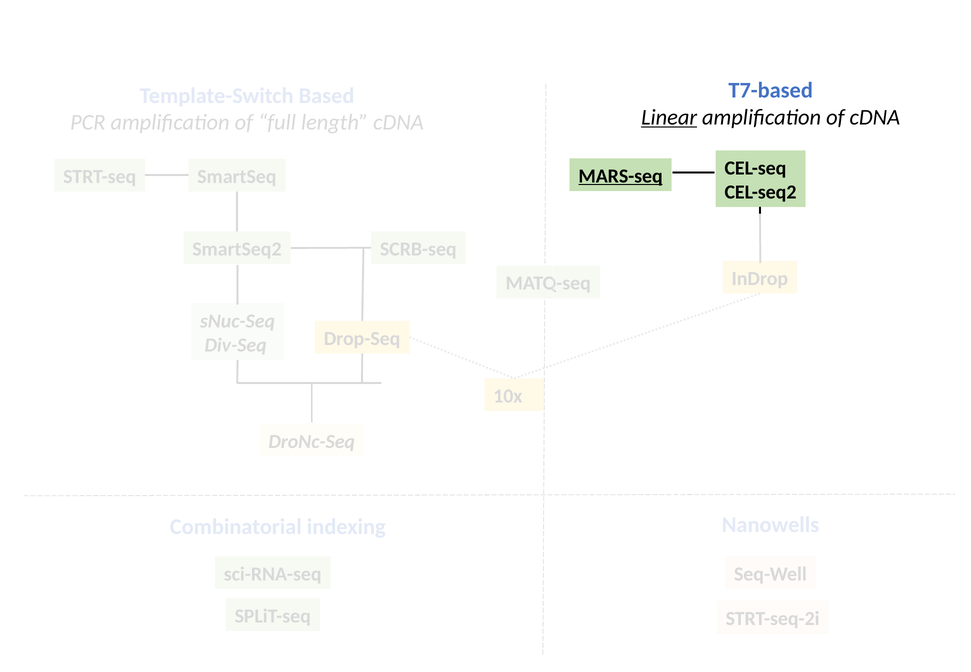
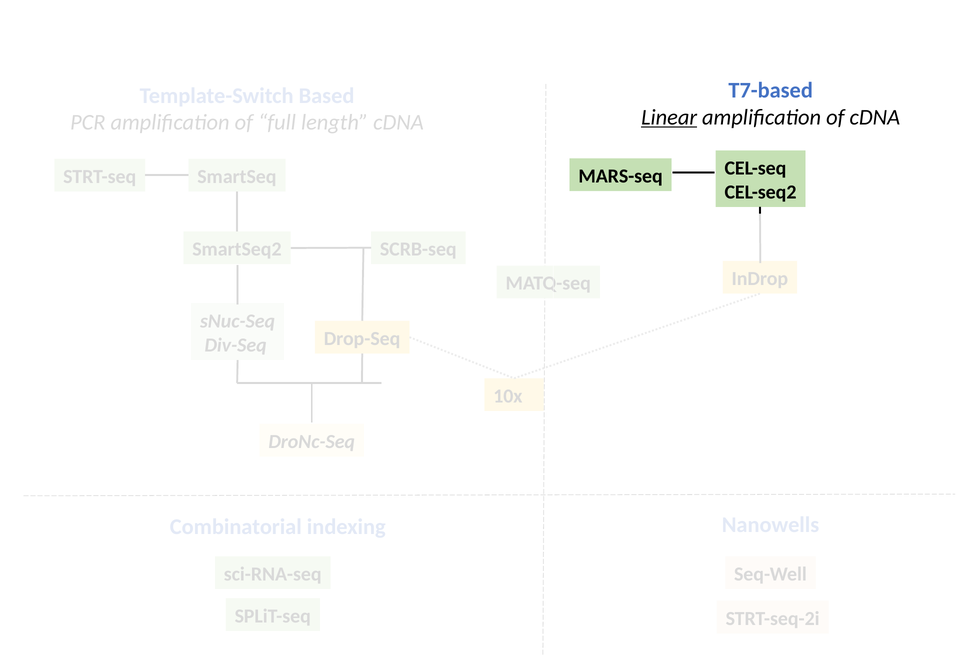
MARS-seq underline: present -> none (621, 176)
